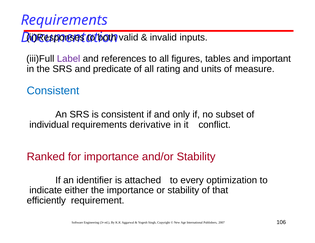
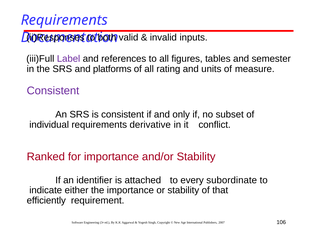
important: important -> semester (271, 59)
predicate: predicate -> platforms (112, 69)
Consistent colour: blue -> purple (53, 91)
optimization: optimization -> subordinate (232, 180)
